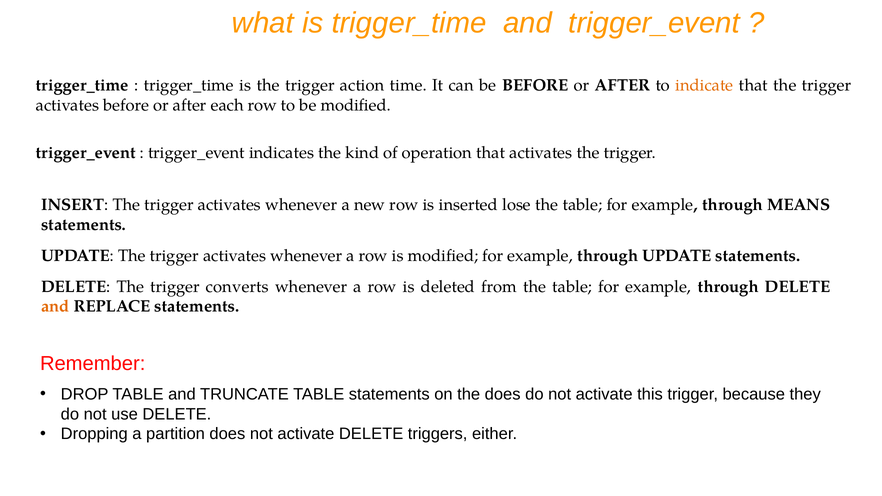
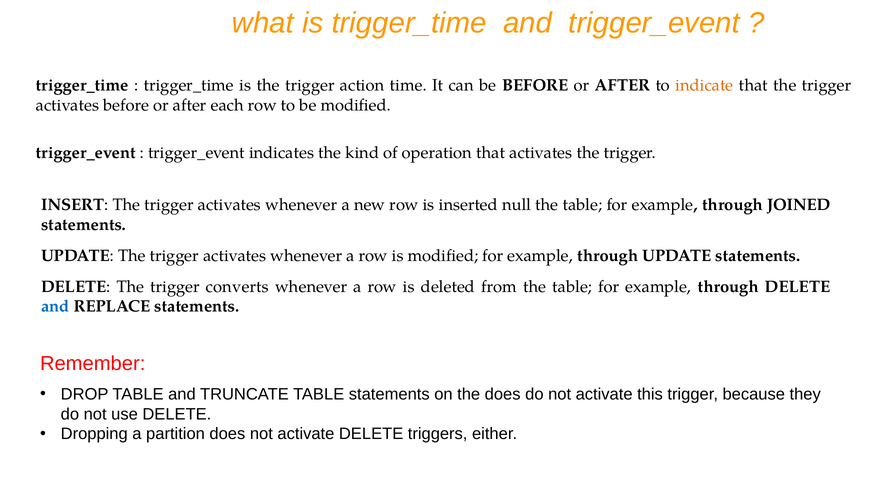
lose: lose -> null (517, 205)
MEANS: MEANS -> JOINED (799, 205)
and colour: orange -> blue (55, 307)
